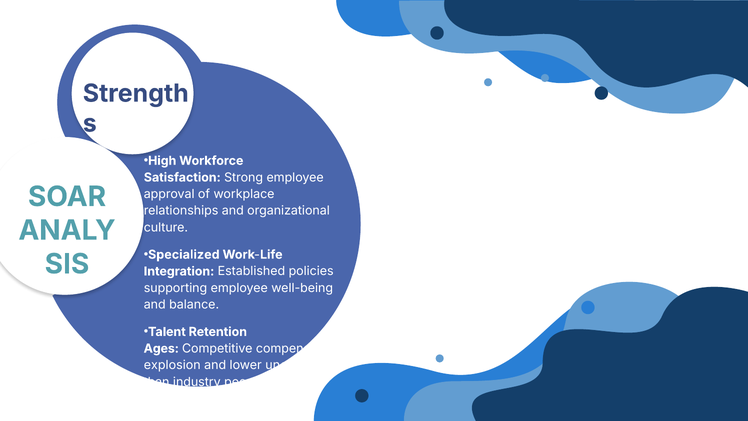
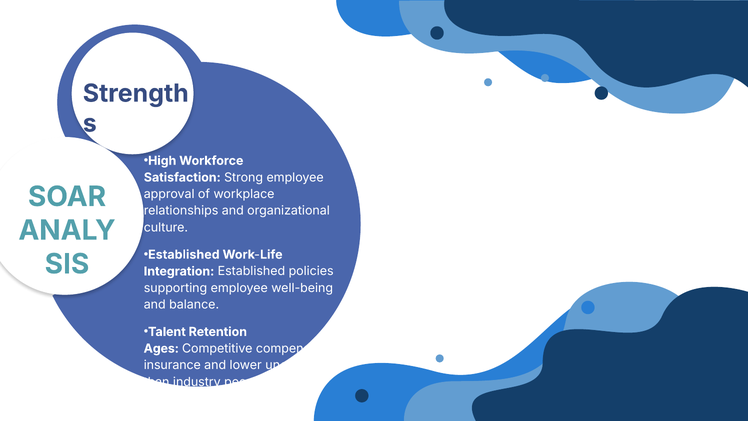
Specialized: Specialized -> Established (184, 254)
explosion: explosion -> insurance (172, 365)
